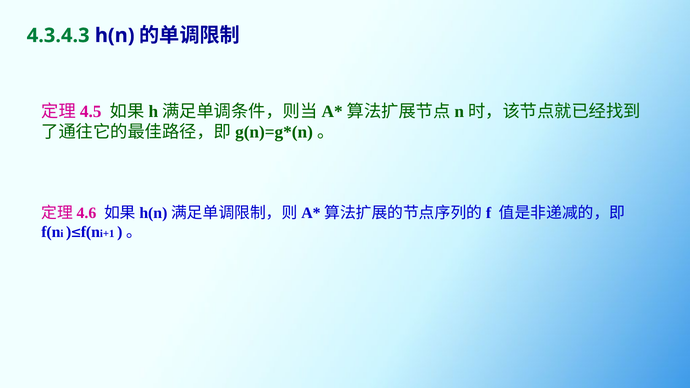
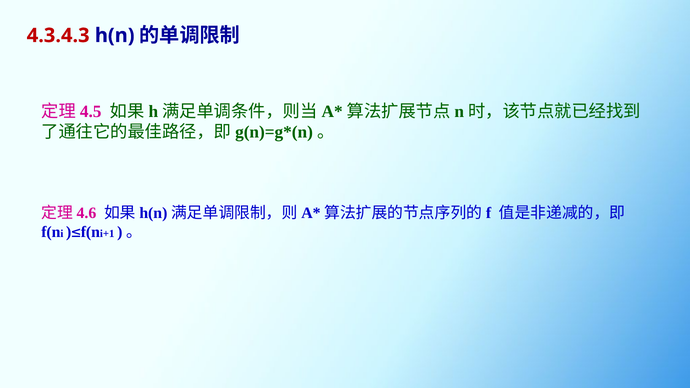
4.3.4.3 colour: green -> red (58, 35)
